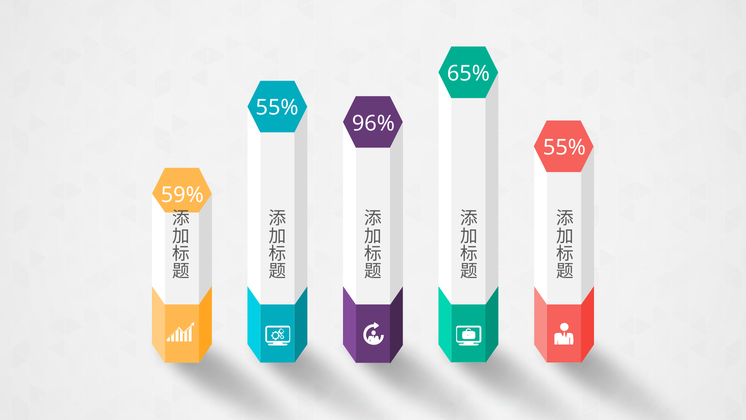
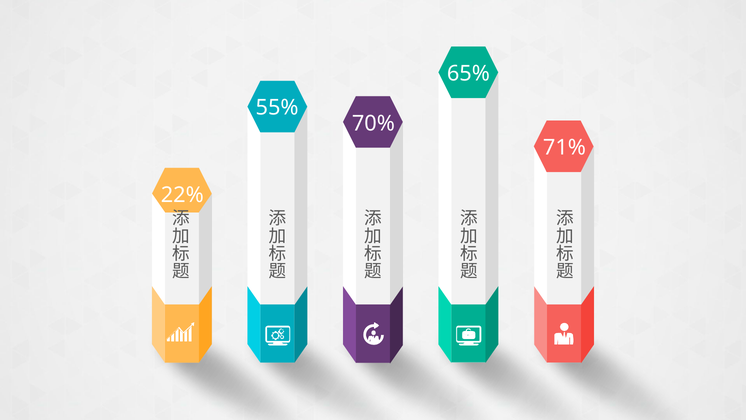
96%: 96% -> 70% (373, 123)
55%: 55% -> 71% (564, 148)
59%: 59% -> 22% (182, 195)
